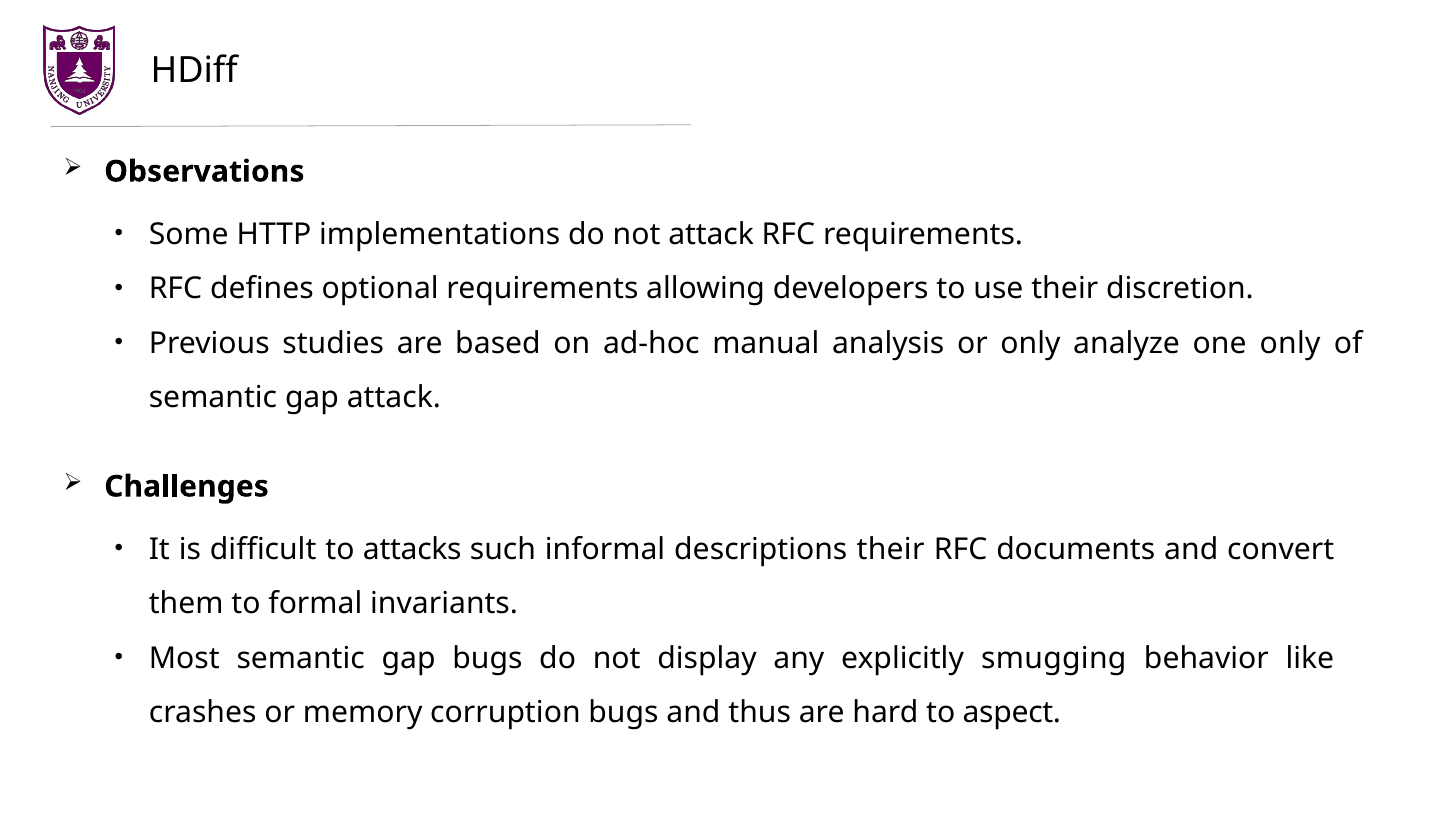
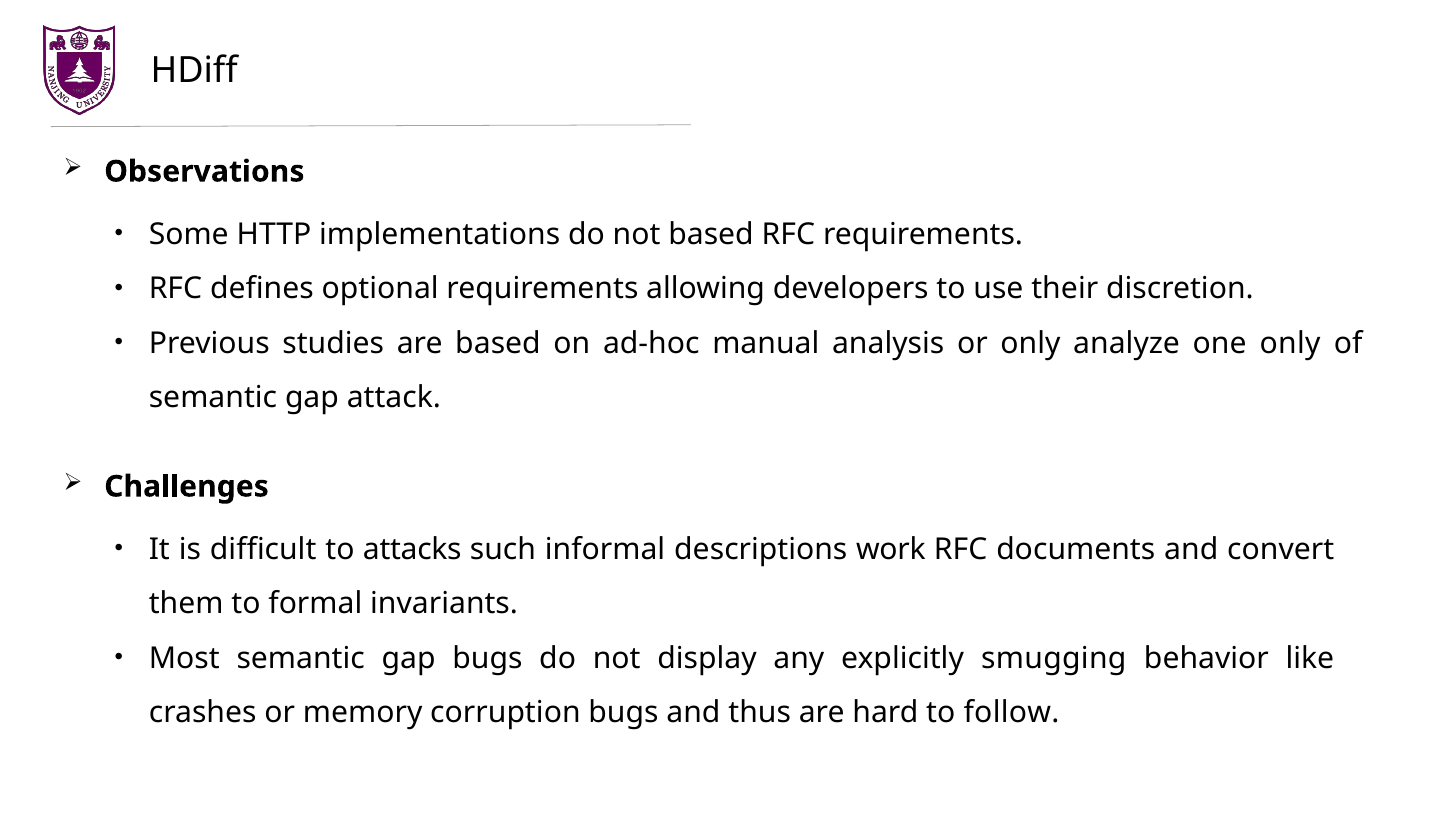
not attack: attack -> based (711, 235)
descriptions their: their -> work (891, 550)
aspect: aspect -> follow (1012, 712)
